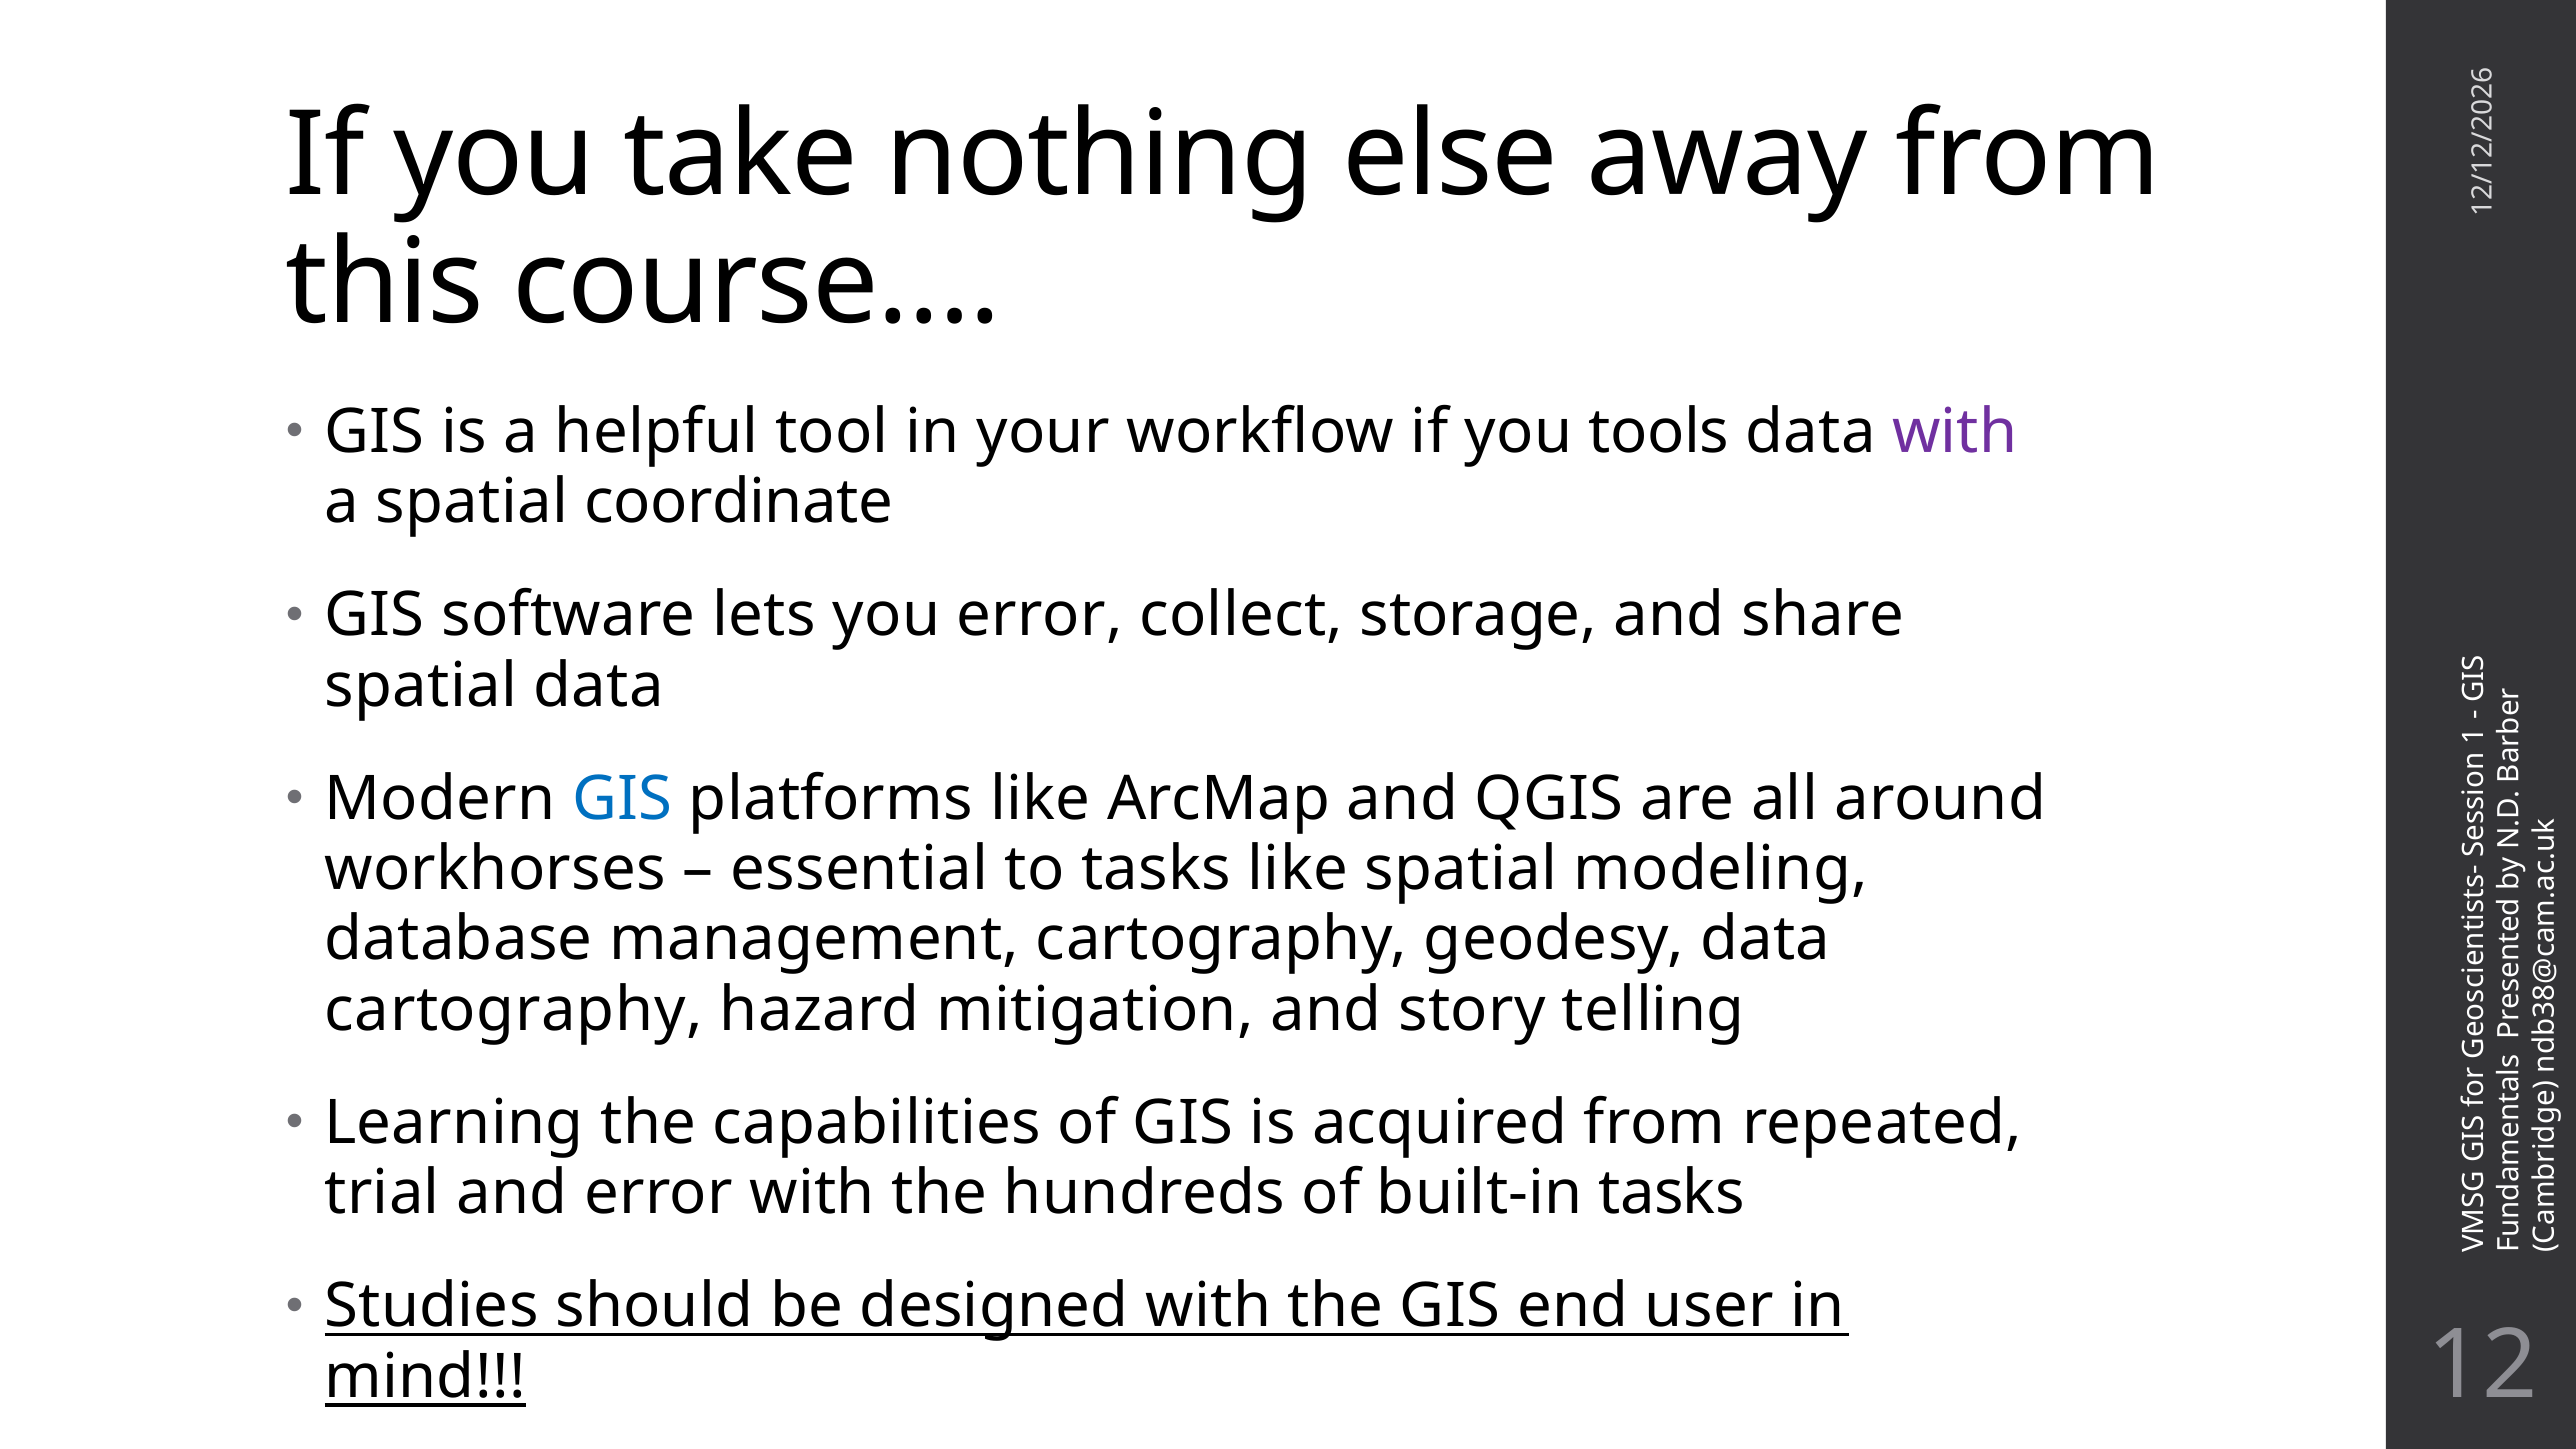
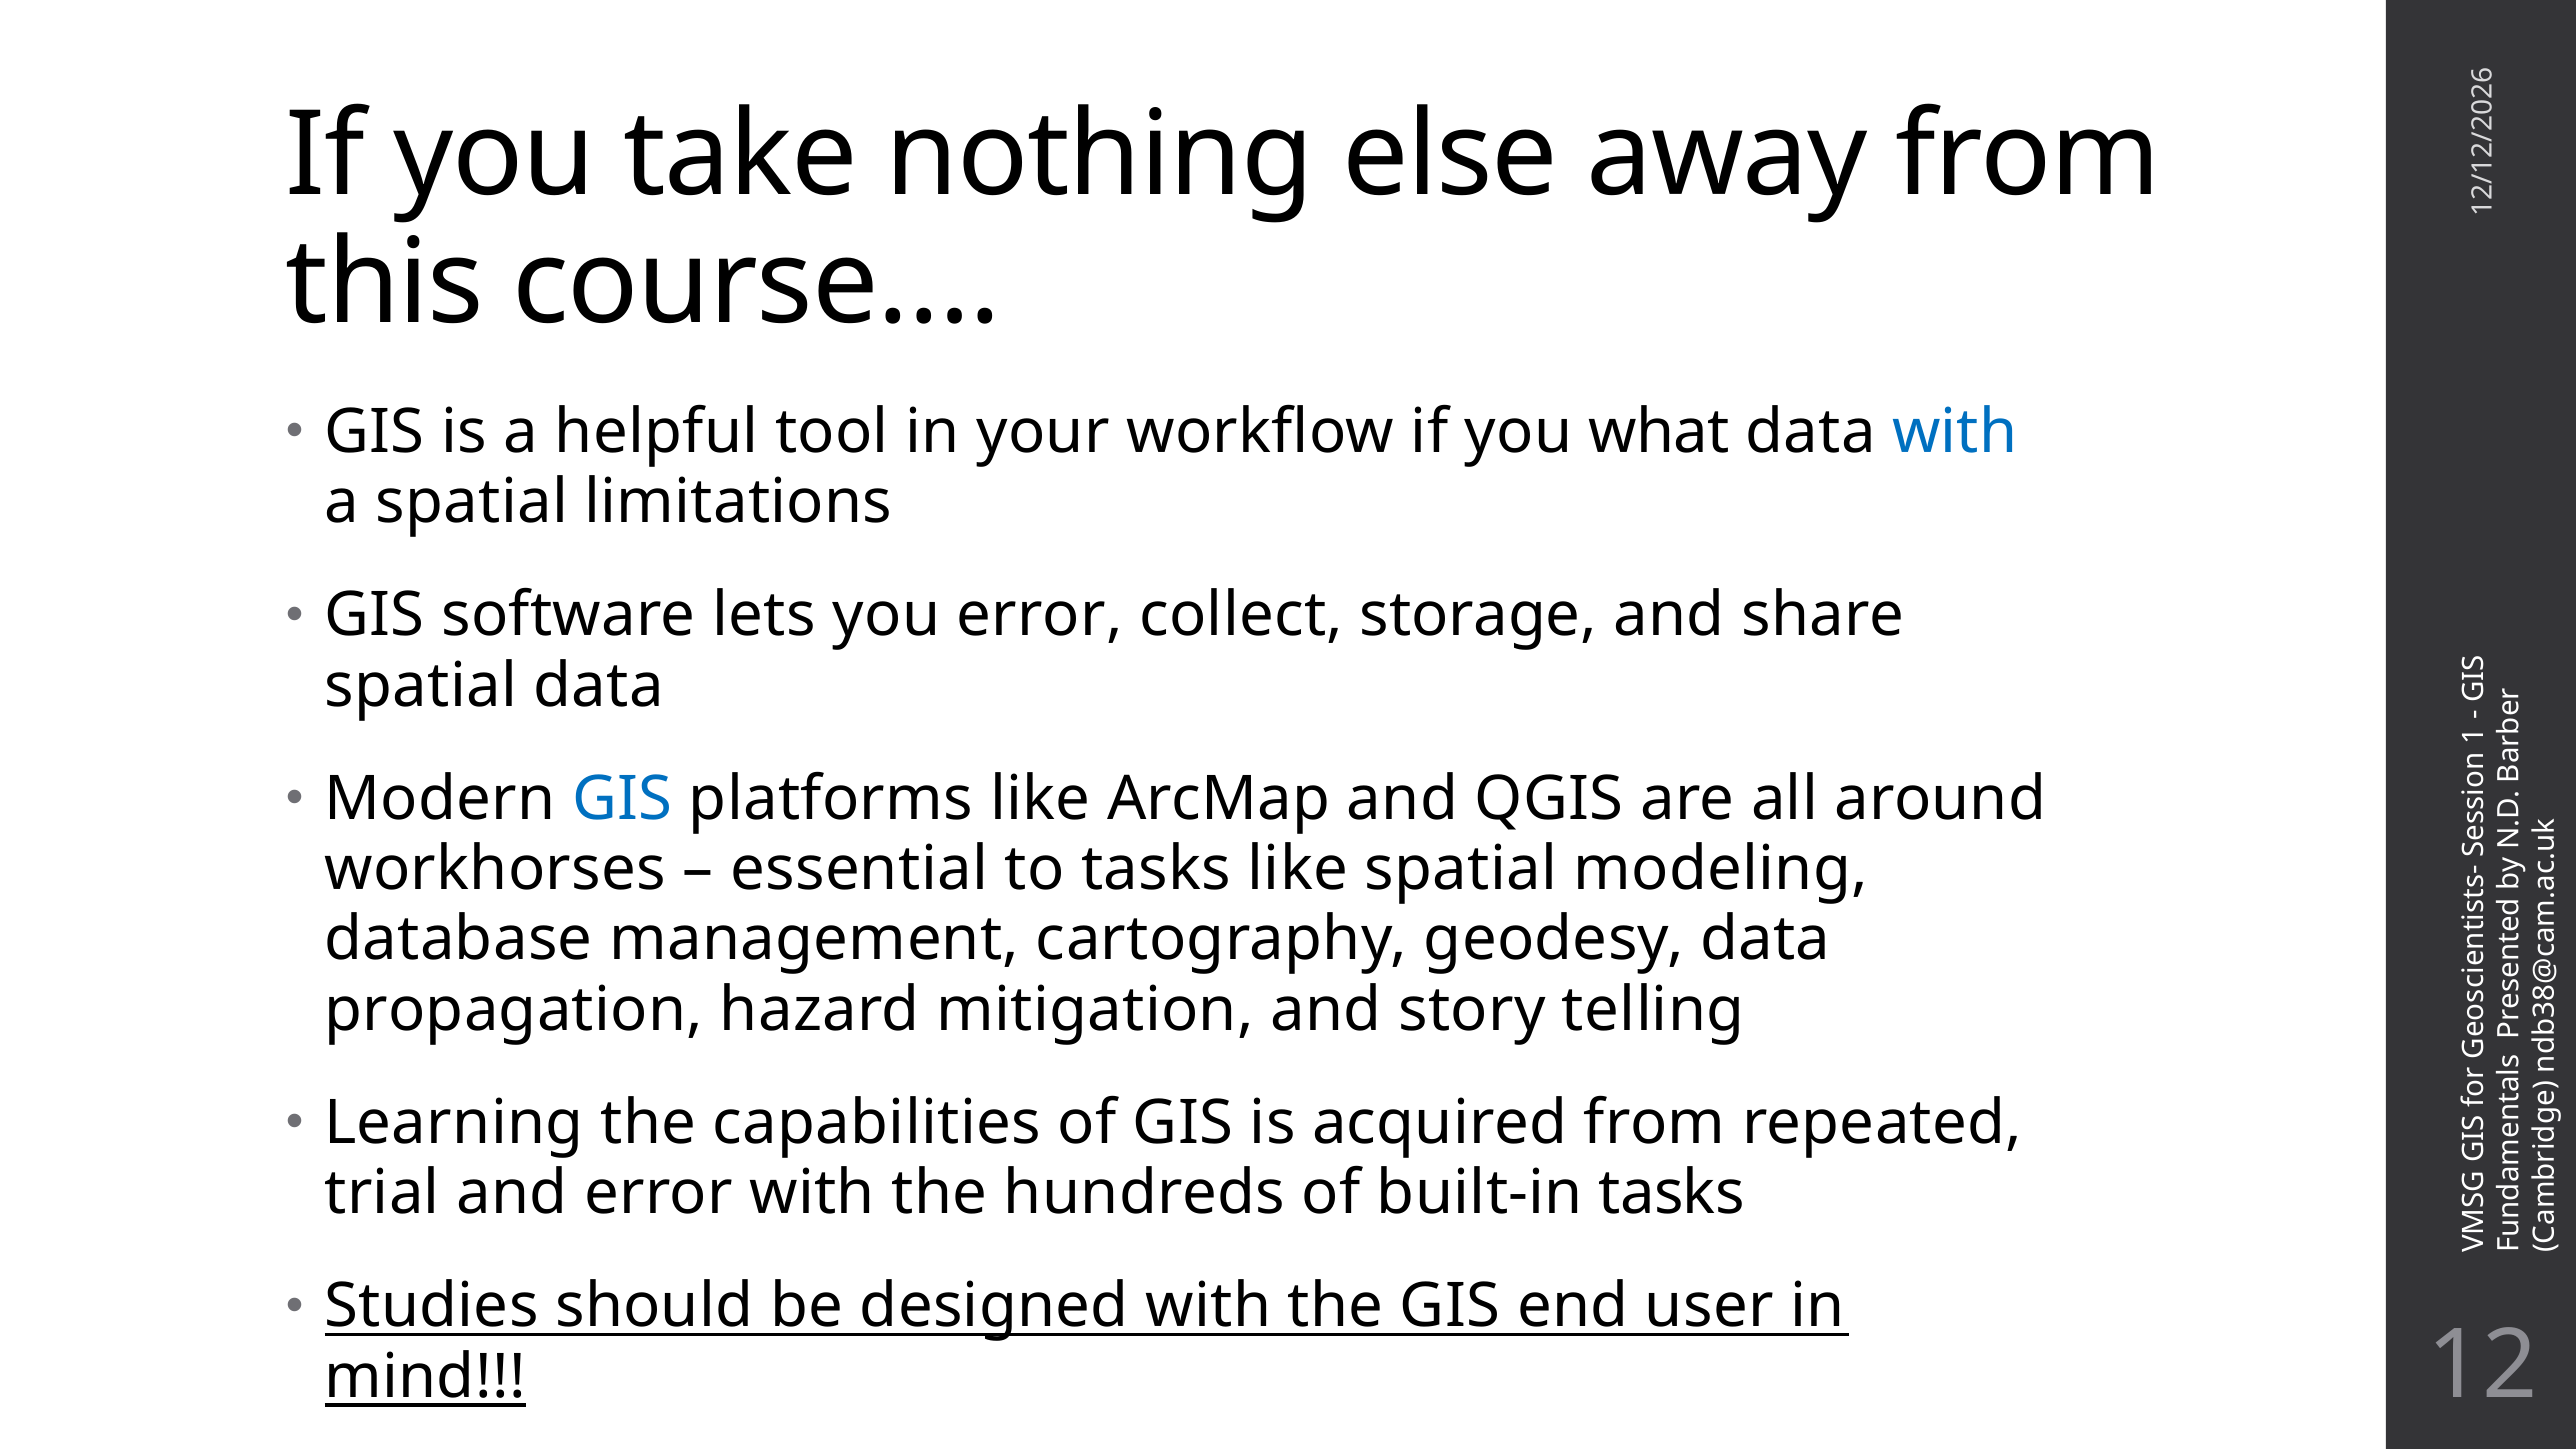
tools: tools -> what (1659, 432)
with colour: purple -> blue (1955, 432)
coordinate: coordinate -> limitations (738, 502)
cartography: cartography -> propagation (514, 1010)
